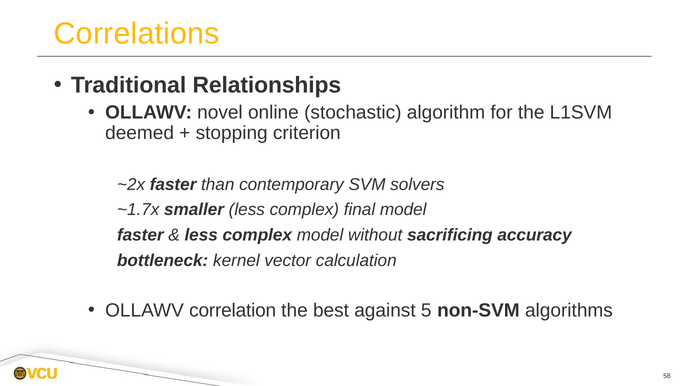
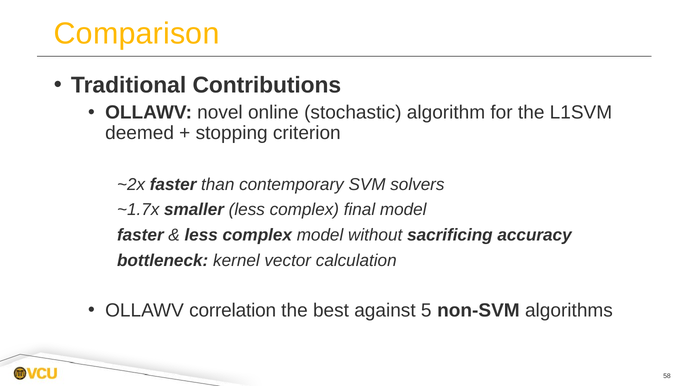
Correlations: Correlations -> Comparison (137, 34)
Relationships: Relationships -> Contributions (267, 85)
